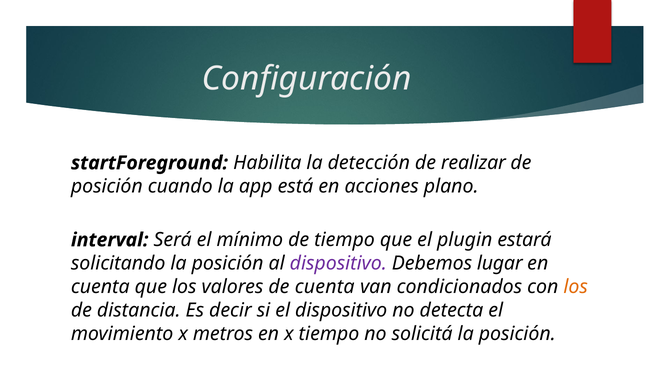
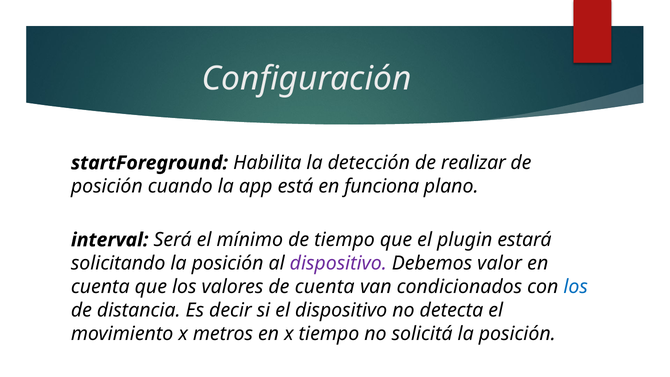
acciones: acciones -> funciona (382, 186)
lugar: lugar -> valor (500, 263)
los colour: orange -> blue (576, 287)
